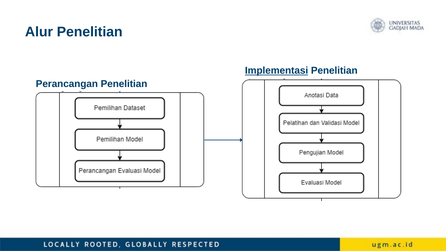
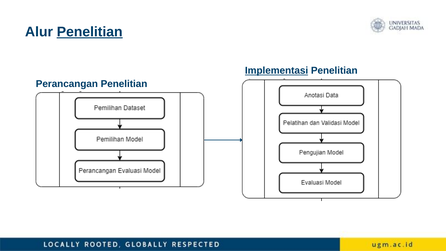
Penelitian underline: none -> present (90, 32)
